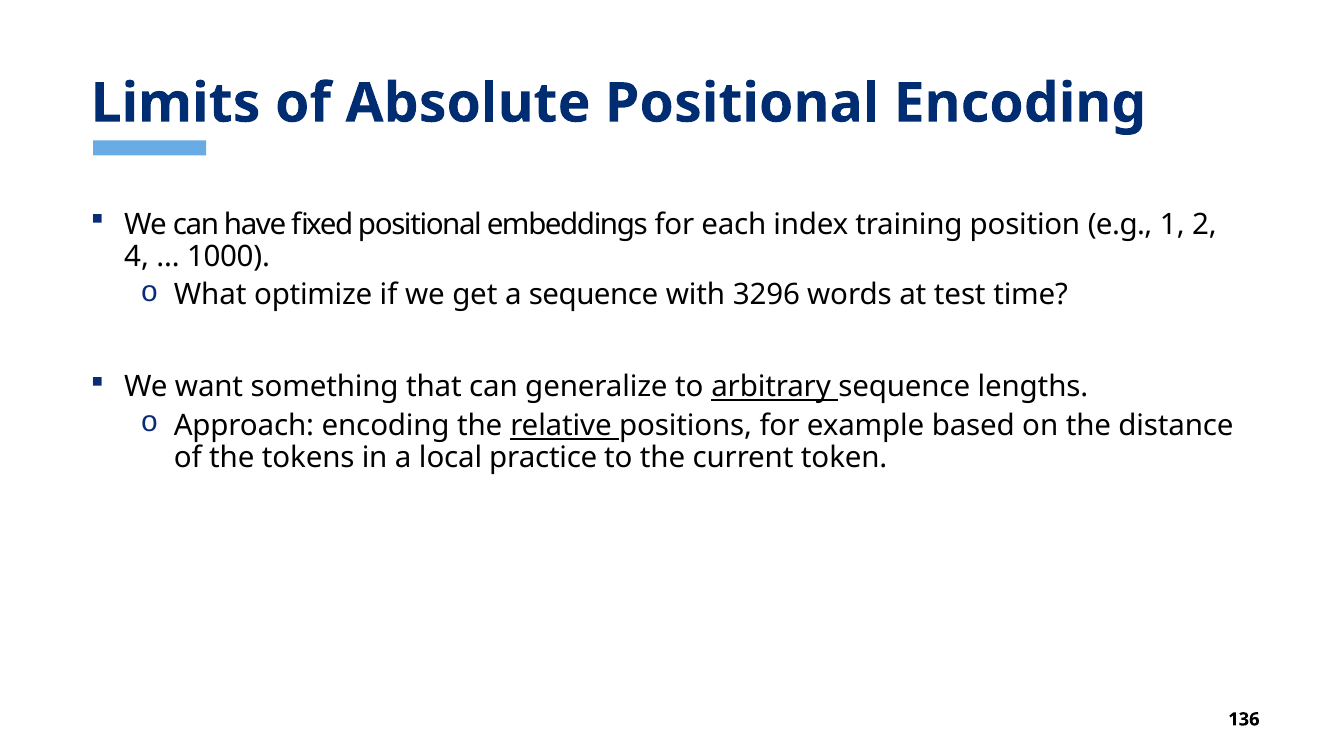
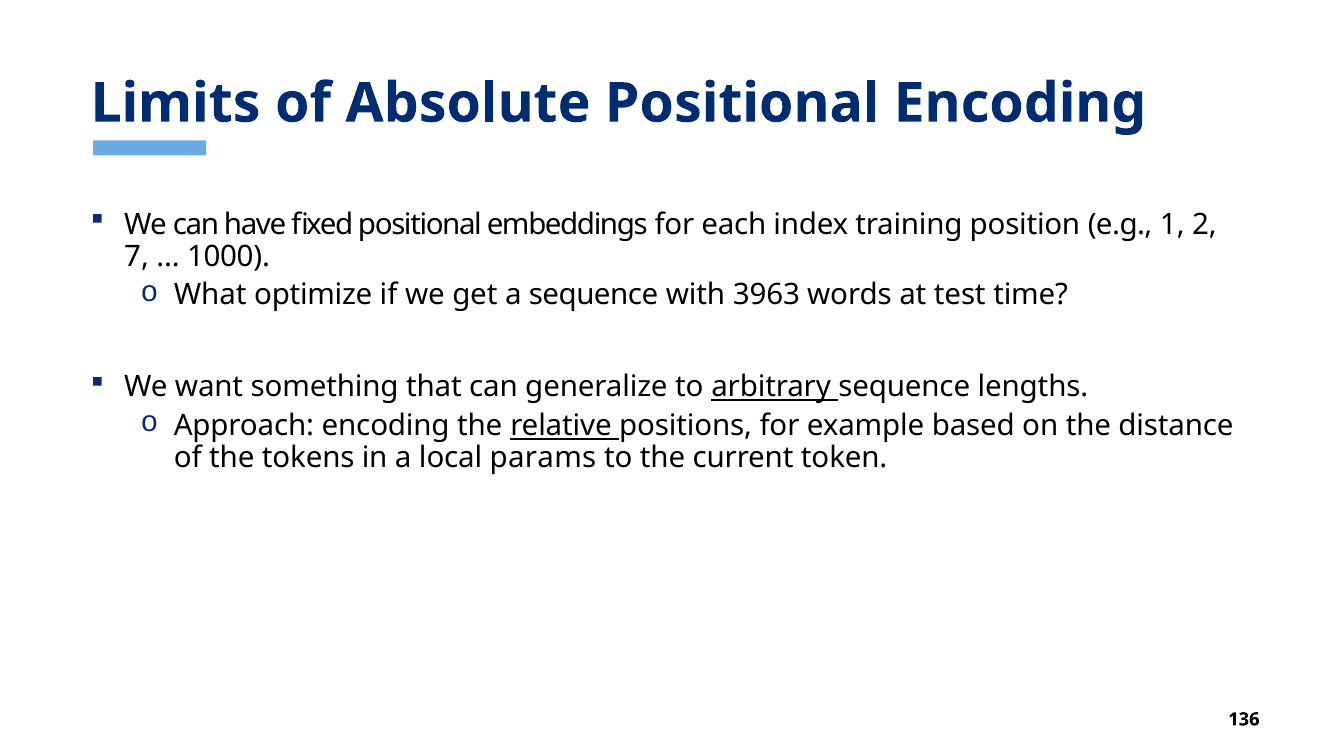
4: 4 -> 7 (137, 256)
3296: 3296 -> 3963 (766, 295)
practice: practice -> params (543, 457)
